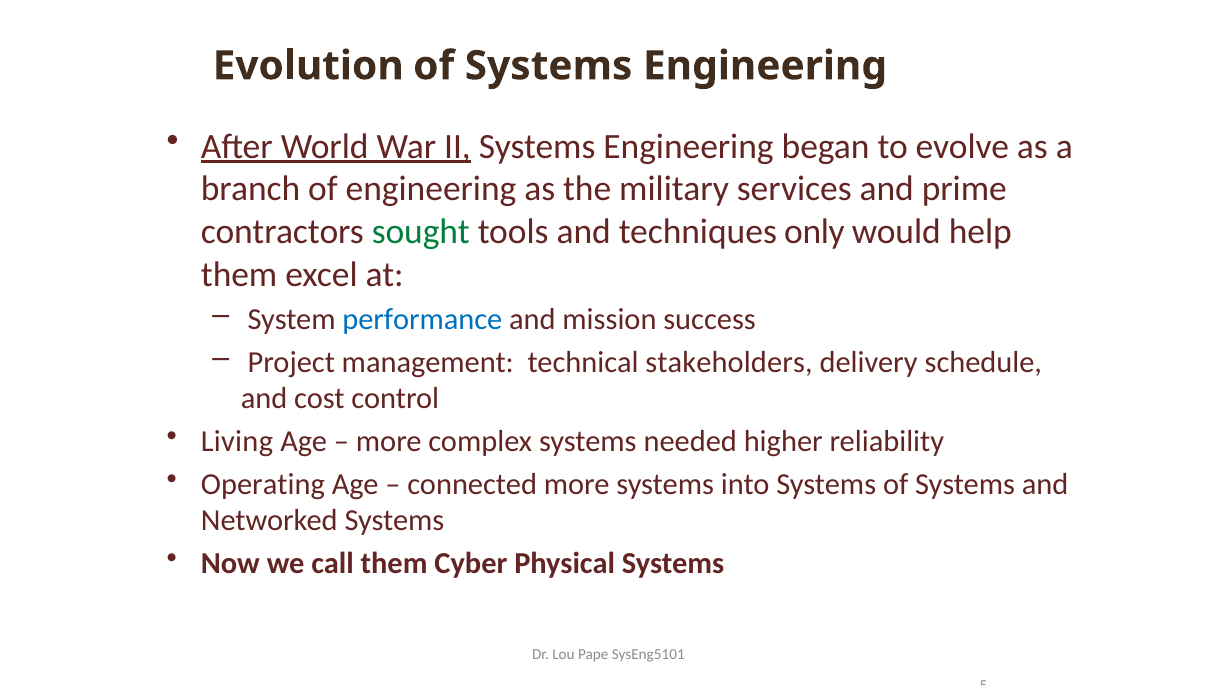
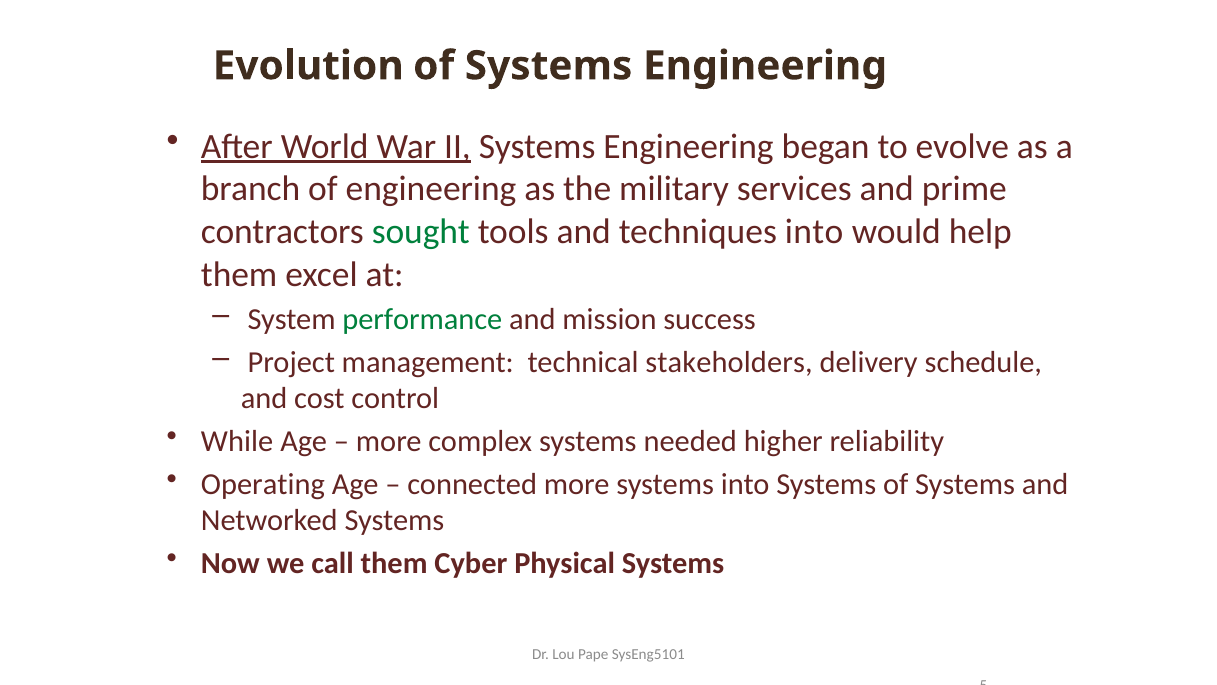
techniques only: only -> into (814, 232)
performance colour: blue -> green (422, 319)
Living: Living -> While (237, 441)
